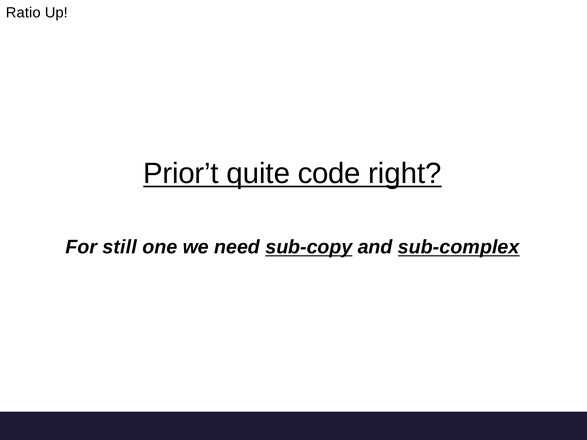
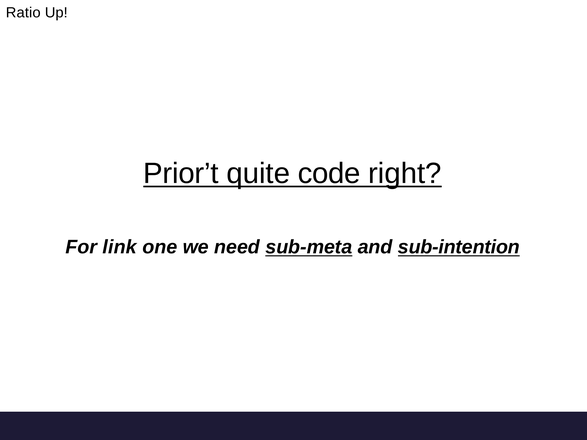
still: still -> link (120, 247)
sub-copy: sub-copy -> sub-meta (309, 247)
sub-complex: sub-complex -> sub-intention (459, 247)
